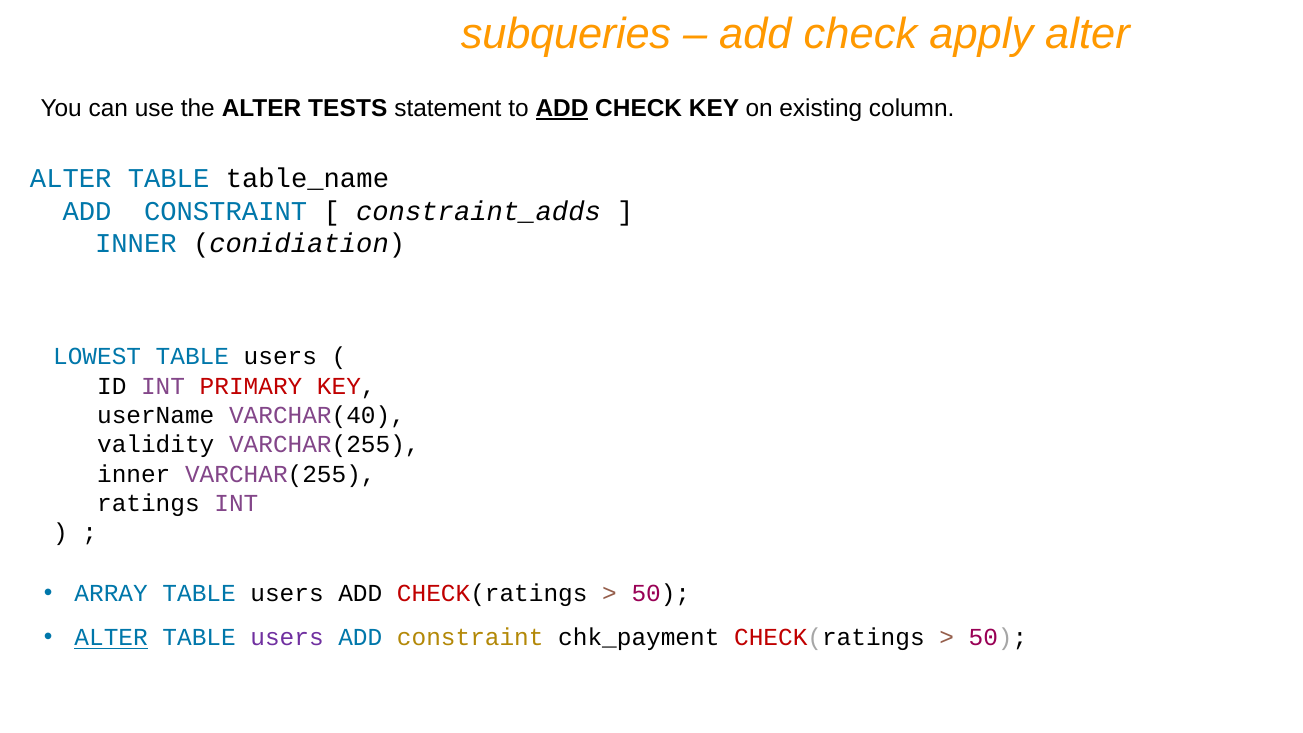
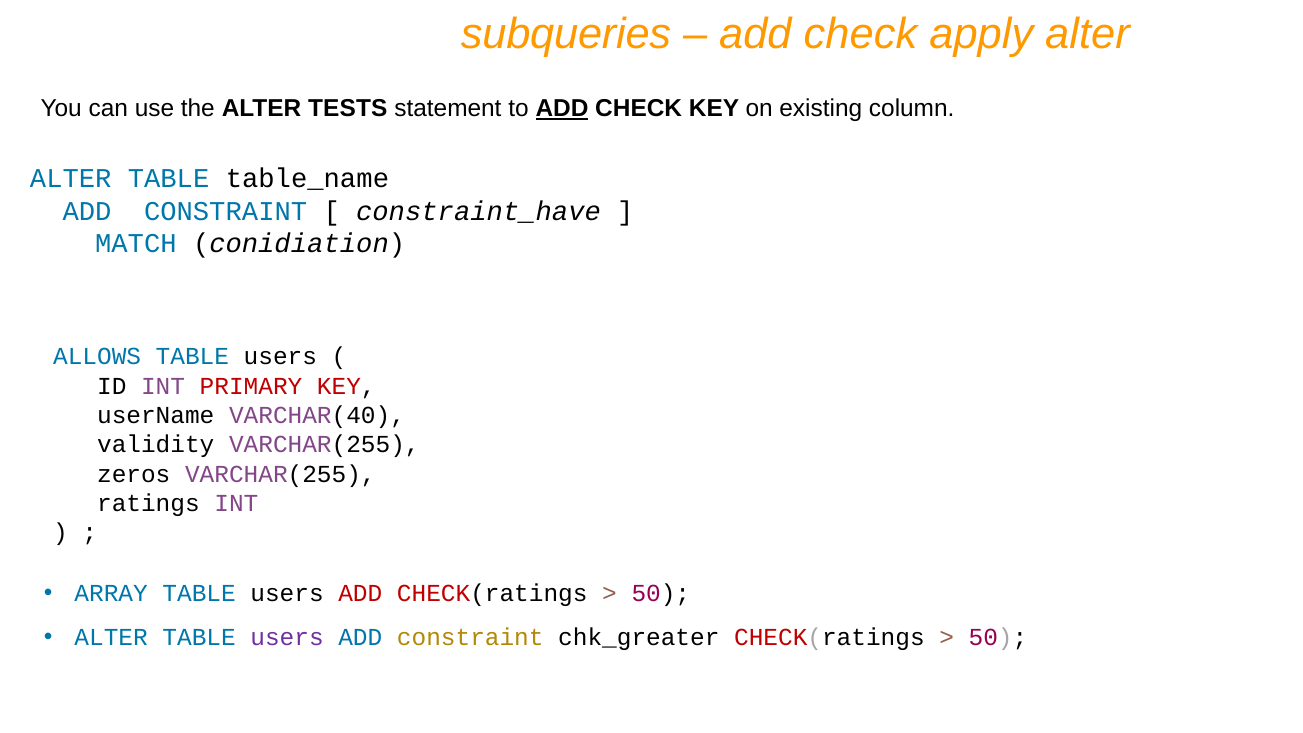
constraint_adds: constraint_adds -> constraint_have (479, 211)
INNER: INNER -> MATCH (136, 244)
LOWEST: LOWEST -> ALLOWS (97, 357)
inner: inner -> zeros (134, 474)
ADD colour: black -> red (360, 594)
ALTER underline: present -> none (111, 638)
chk_payment: chk_payment -> chk_greater (639, 638)
